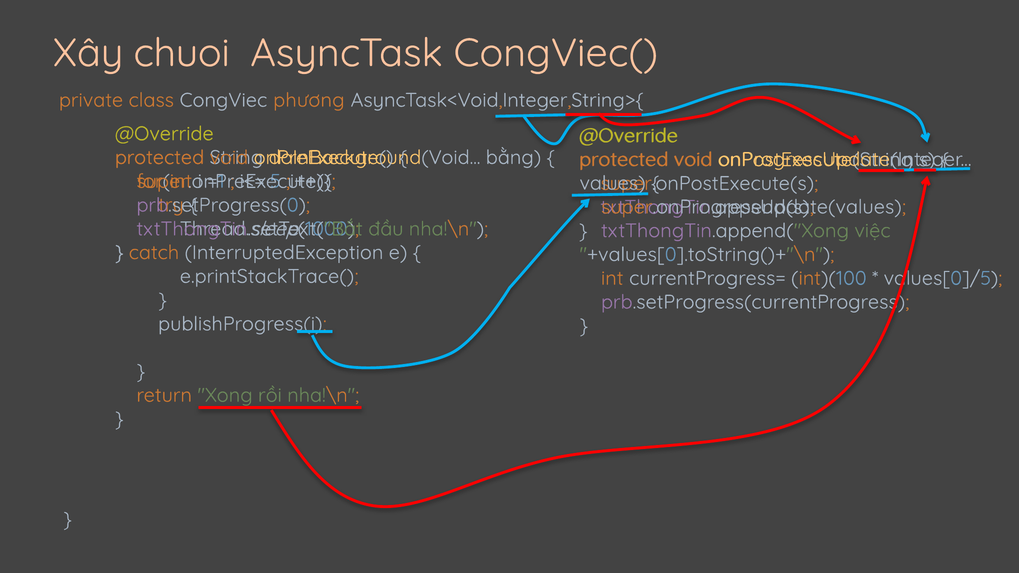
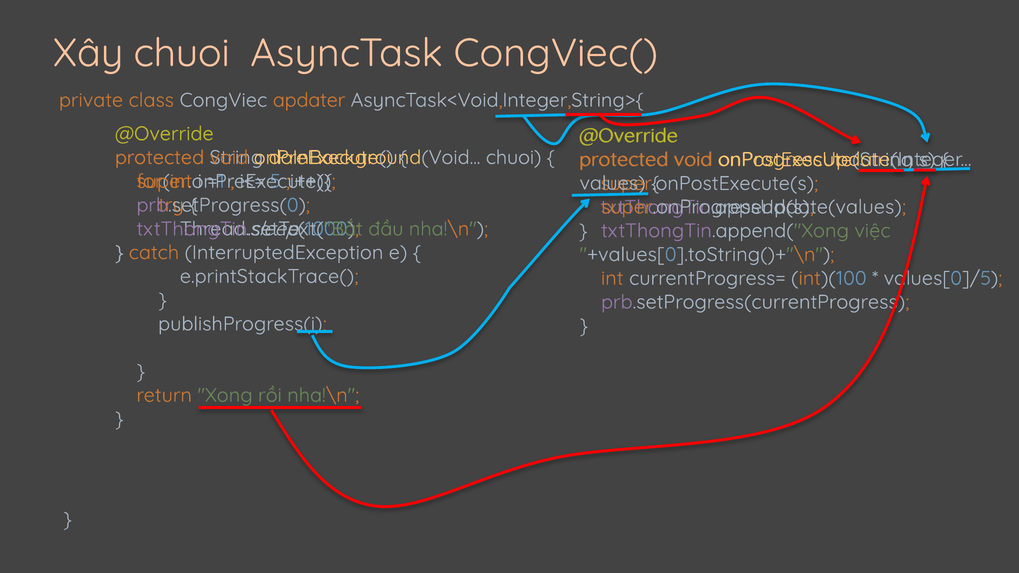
phương: phương -> apdater (309, 100)
bằng: bằng -> chuoi (514, 158)
